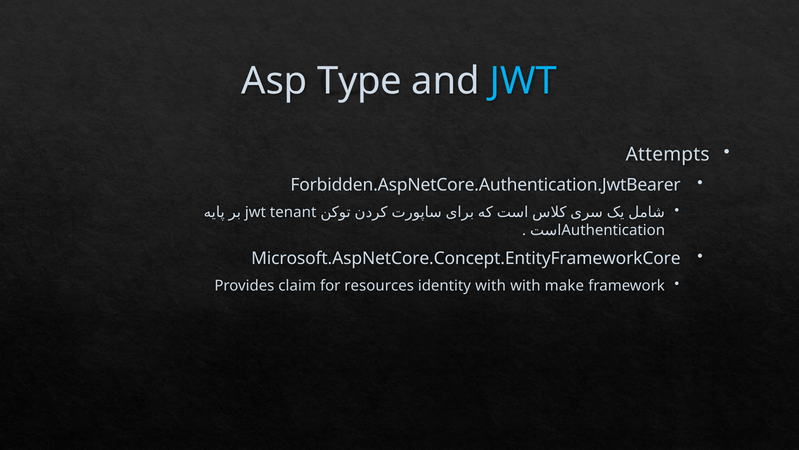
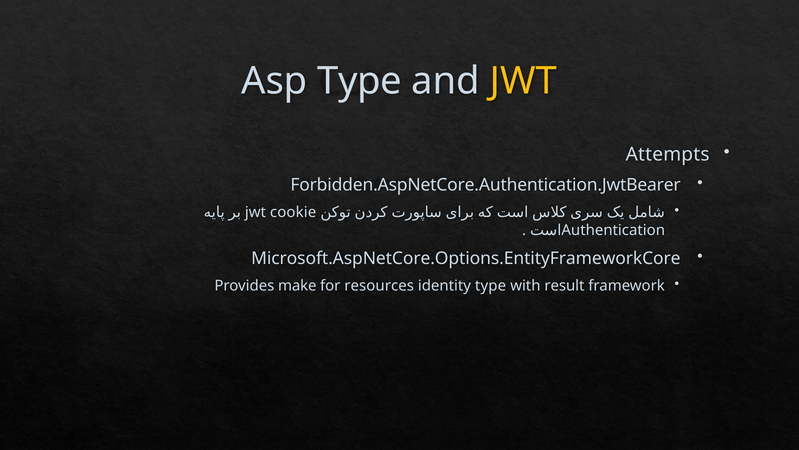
JWT colour: light blue -> yellow (523, 81)
tenant: tenant -> cookie (293, 212)
Microsoft.AspNetCore.Concept.EntityFrameworkCore: Microsoft.AspNetCore.Concept.EntityFrameworkCore -> Microsoft.AspNetCore.Options.EntityFrameworkCore (466, 258)
claim: claim -> make (297, 285)
identity with: with -> type (491, 285)
make: make -> result (564, 285)
